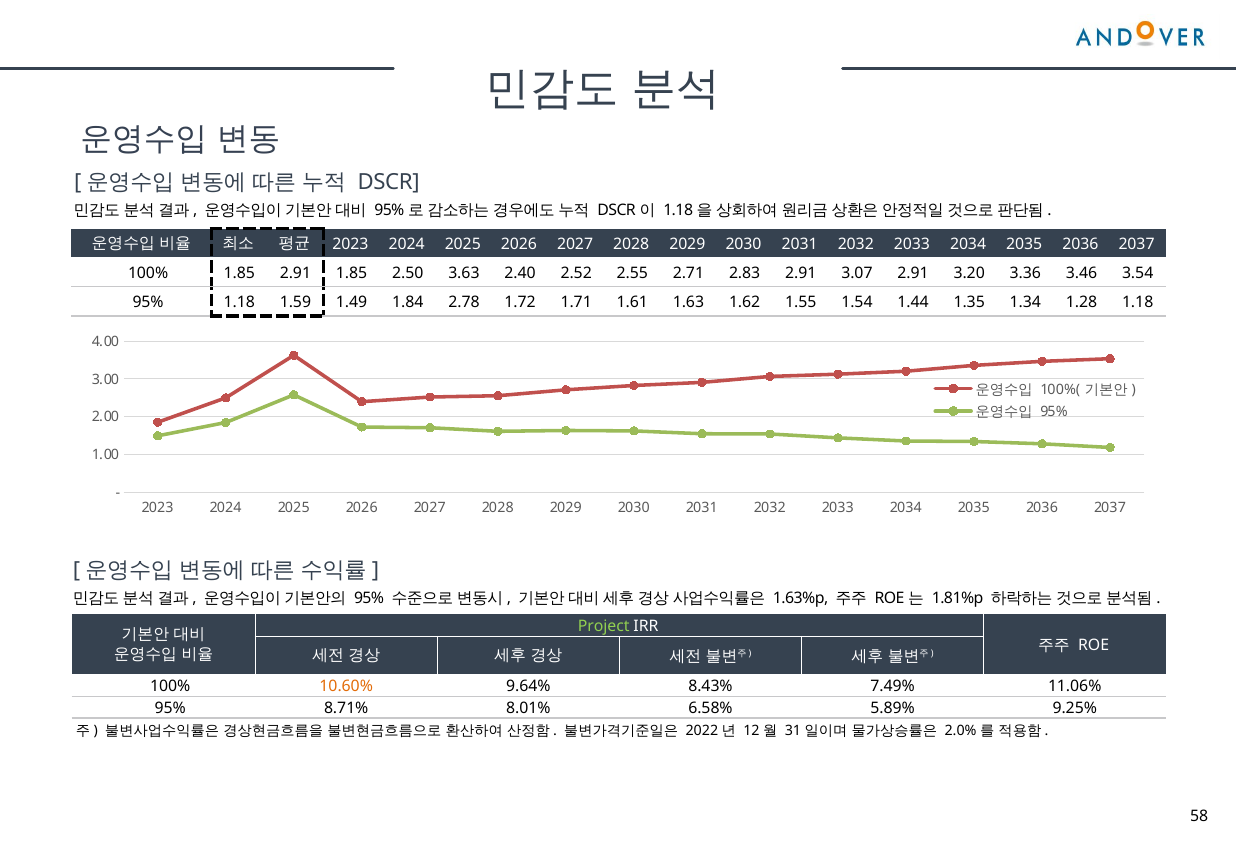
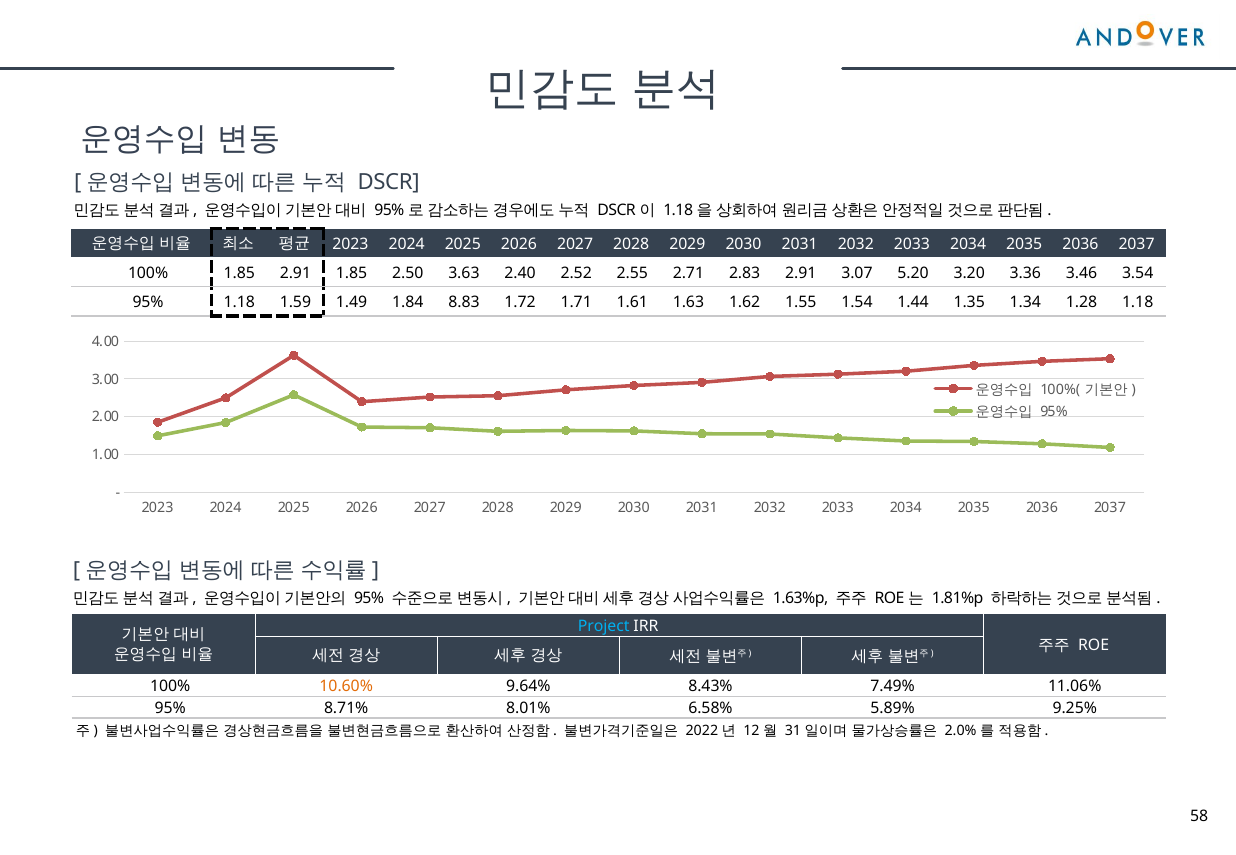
3.07 2.91: 2.91 -> 5.20 (913, 273)
2.78: 2.78 -> 8.83 (464, 302)
Project colour: light green -> light blue (604, 627)
